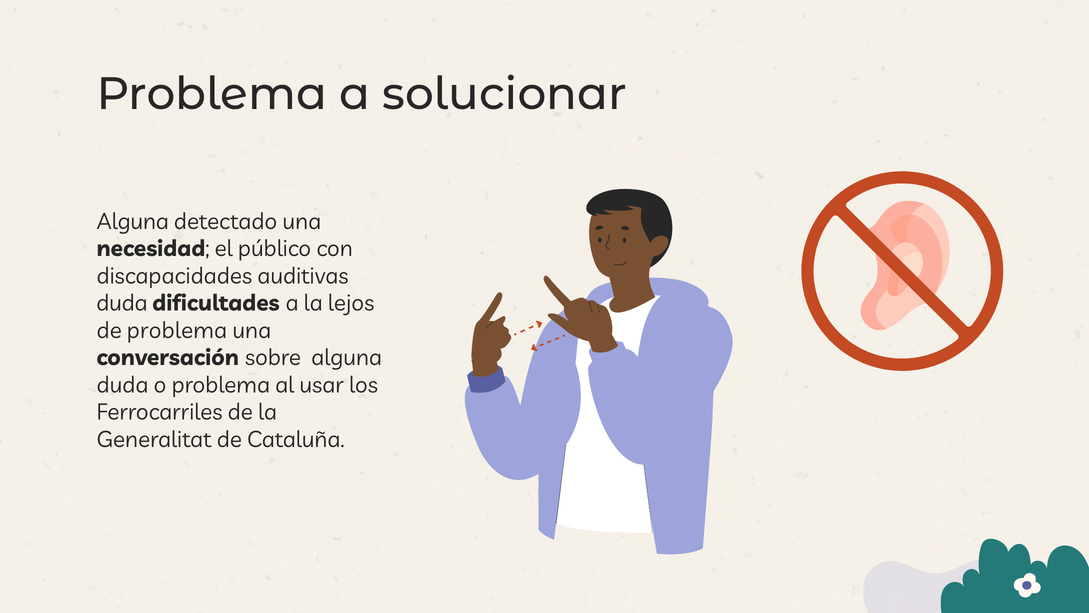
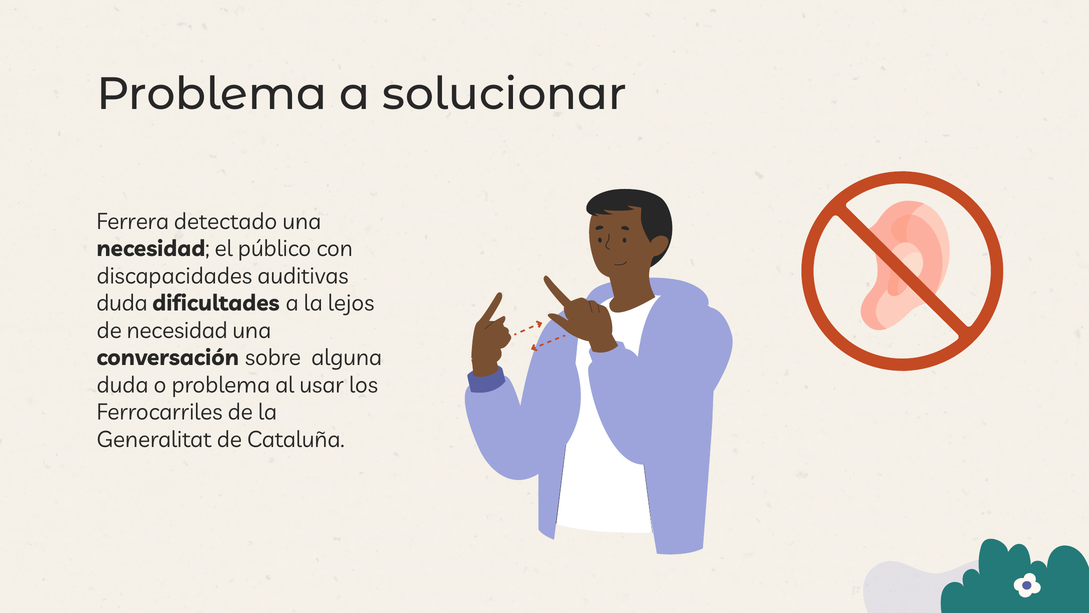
Alguna: Alguna -> Ferrera (133, 222)
de problema: problema -> necesidad (177, 330)
